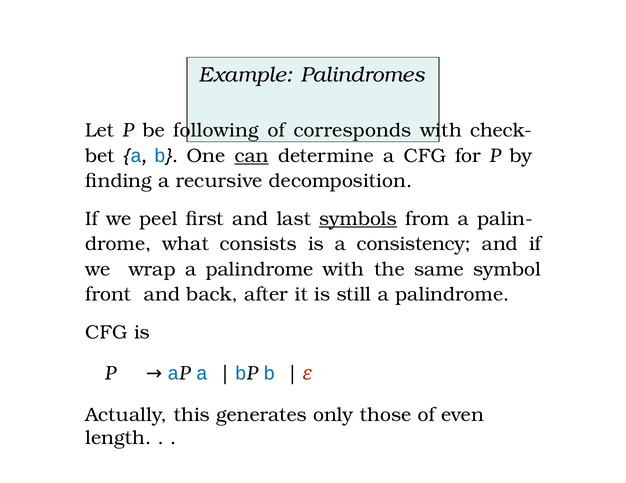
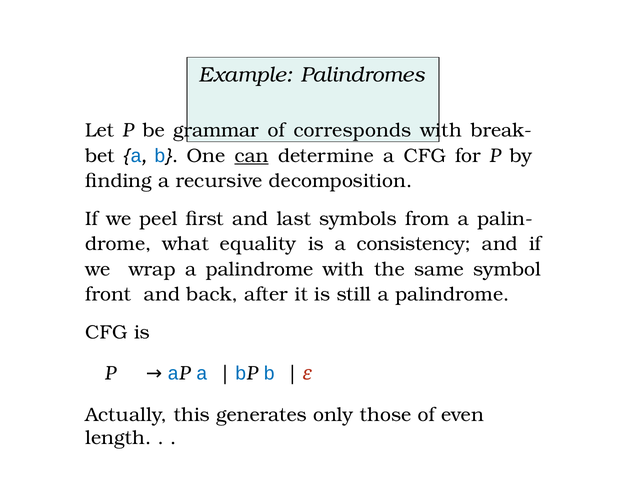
following: following -> grammar (216, 131)
check-: check- -> break- (501, 131)
symbols underline: present -> none (358, 219)
consists: consists -> equality (258, 244)
